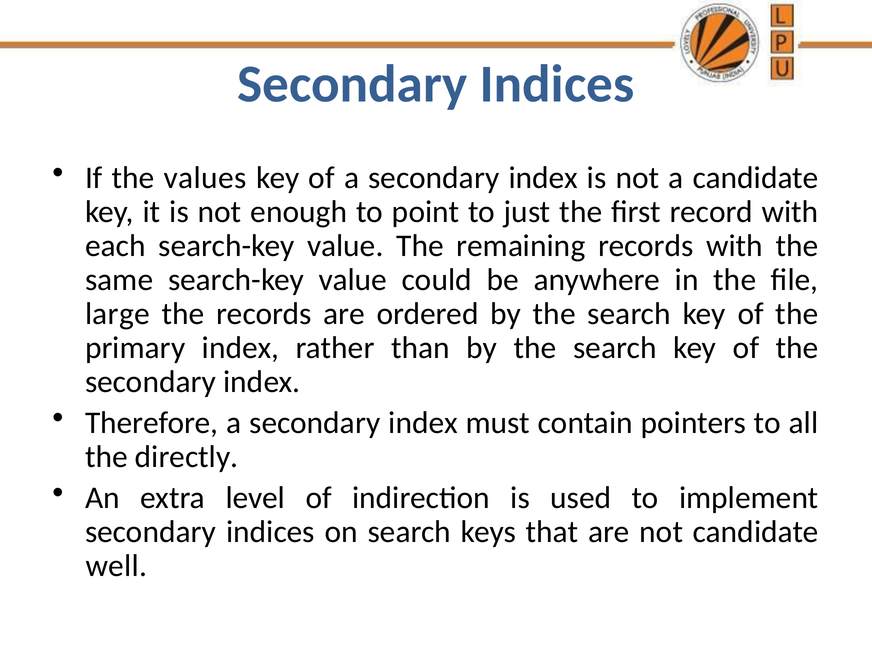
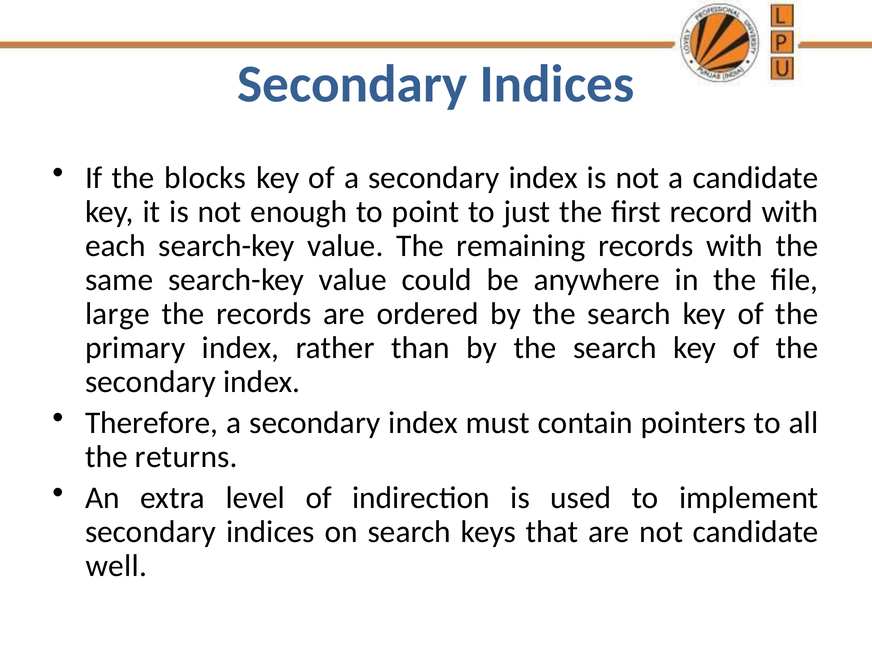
values: values -> blocks (205, 178)
directly: directly -> returns (186, 457)
